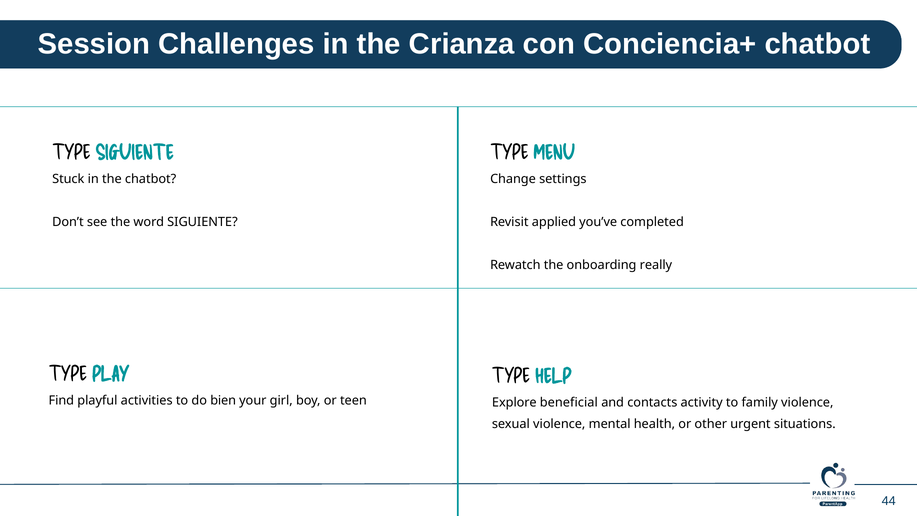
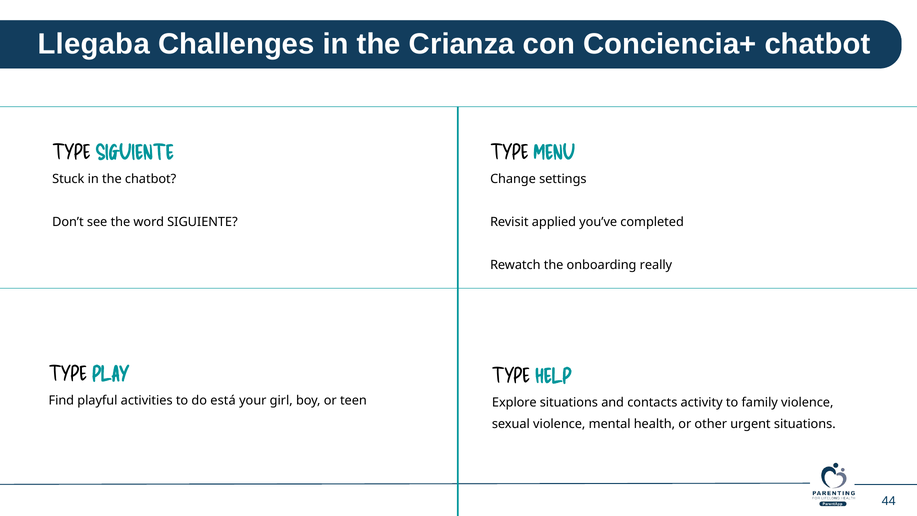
Session: Session -> Llegaba (94, 44)
bien: bien -> está (223, 401)
Explore beneficial: beneficial -> situations (569, 403)
